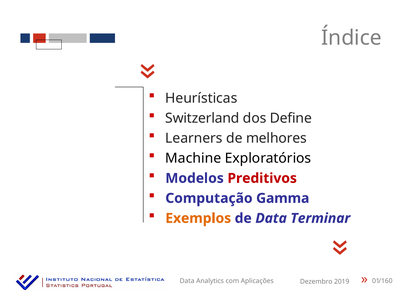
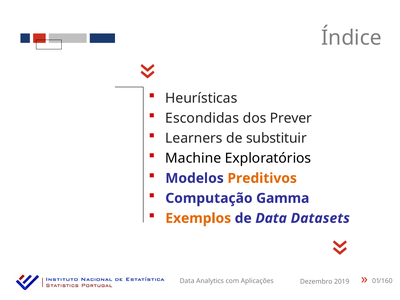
Switzerland: Switzerland -> Escondidas (202, 118)
Define: Define -> Prever (291, 118)
melhores: melhores -> substituir (276, 138)
Preditivos colour: red -> orange (262, 178)
Terminar: Terminar -> Datasets (320, 218)
